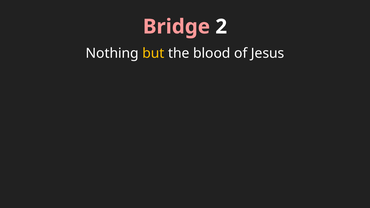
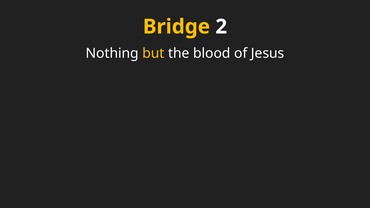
Bridge colour: pink -> yellow (176, 27)
